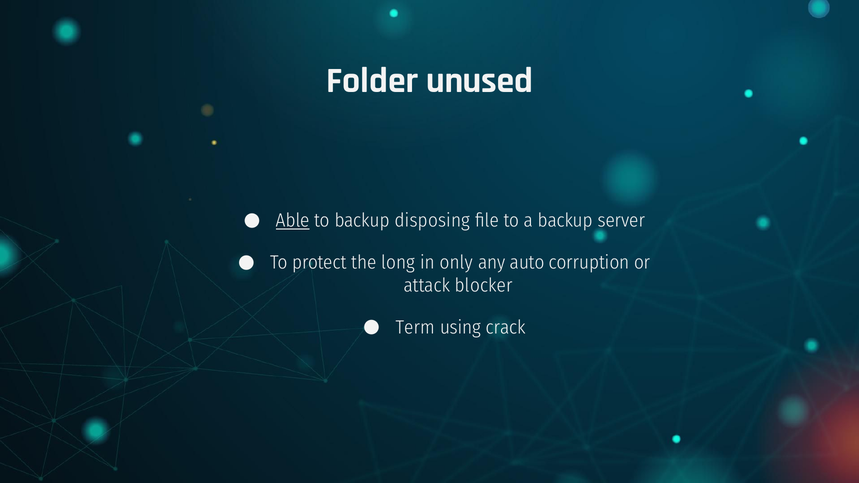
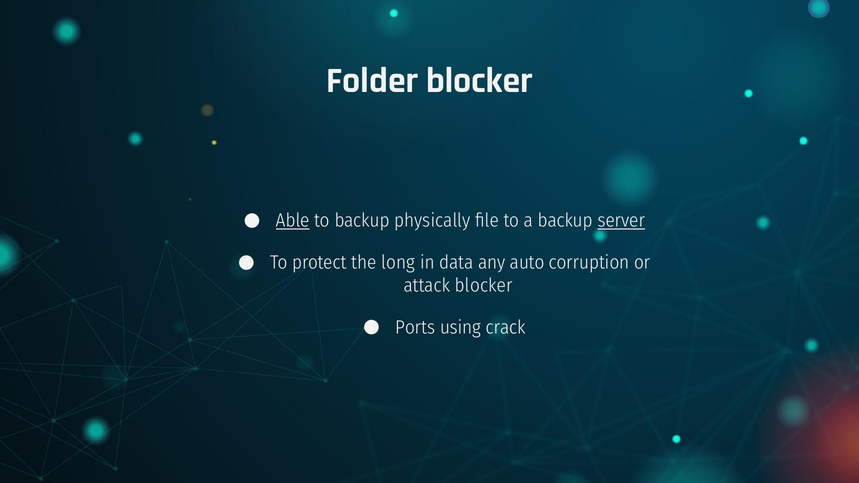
Folder unused: unused -> blocker (479, 80)
disposing: disposing -> physically (432, 221)
server underline: none -> present (621, 221)
only: only -> data (456, 263)
Term: Term -> Ports (415, 328)
